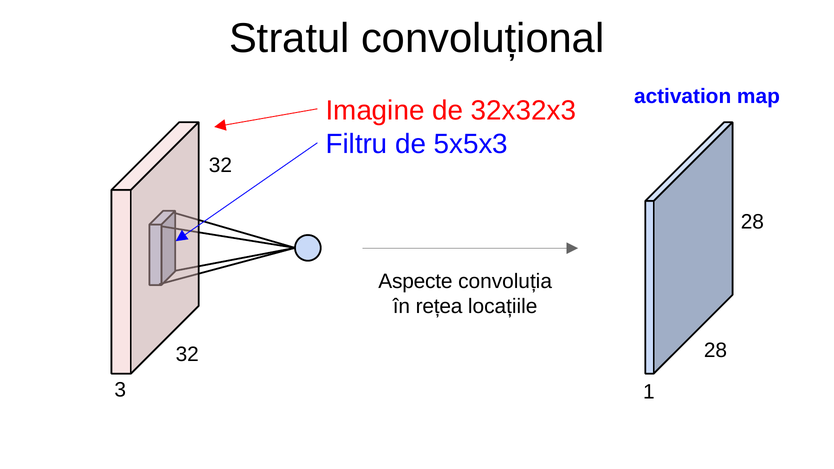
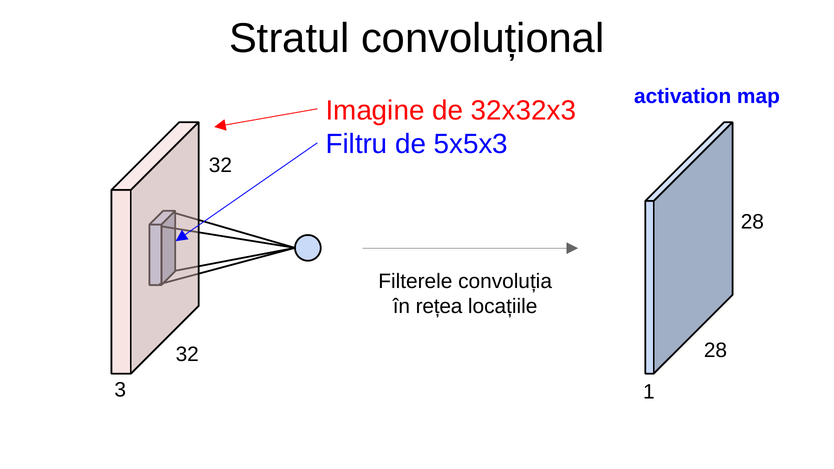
Aspecte: Aspecte -> Filterele (415, 282)
